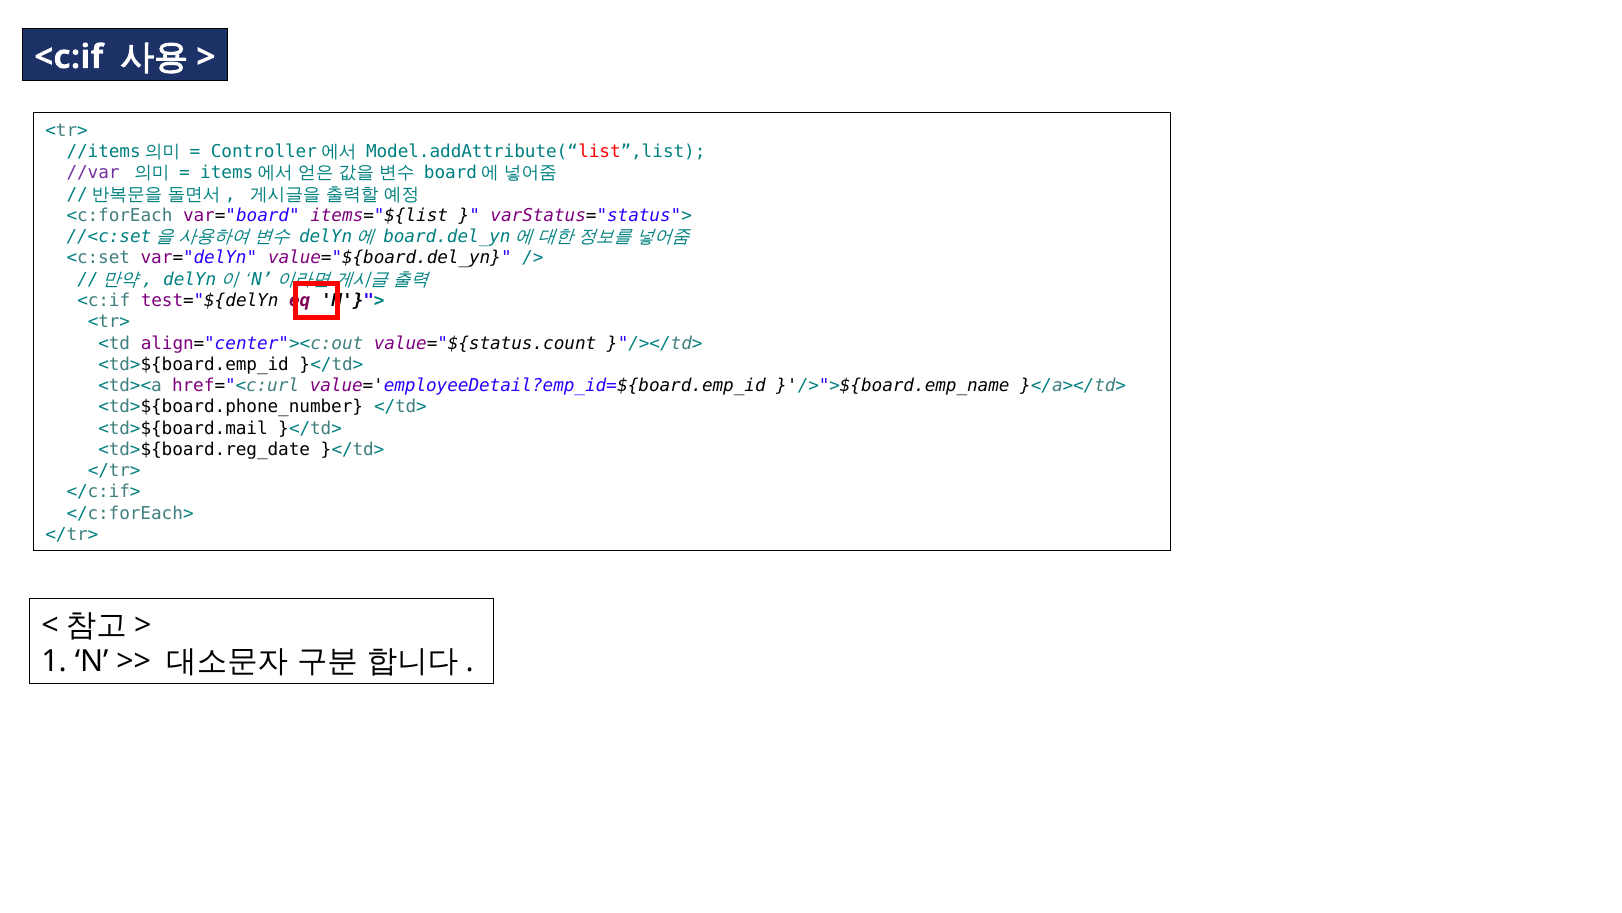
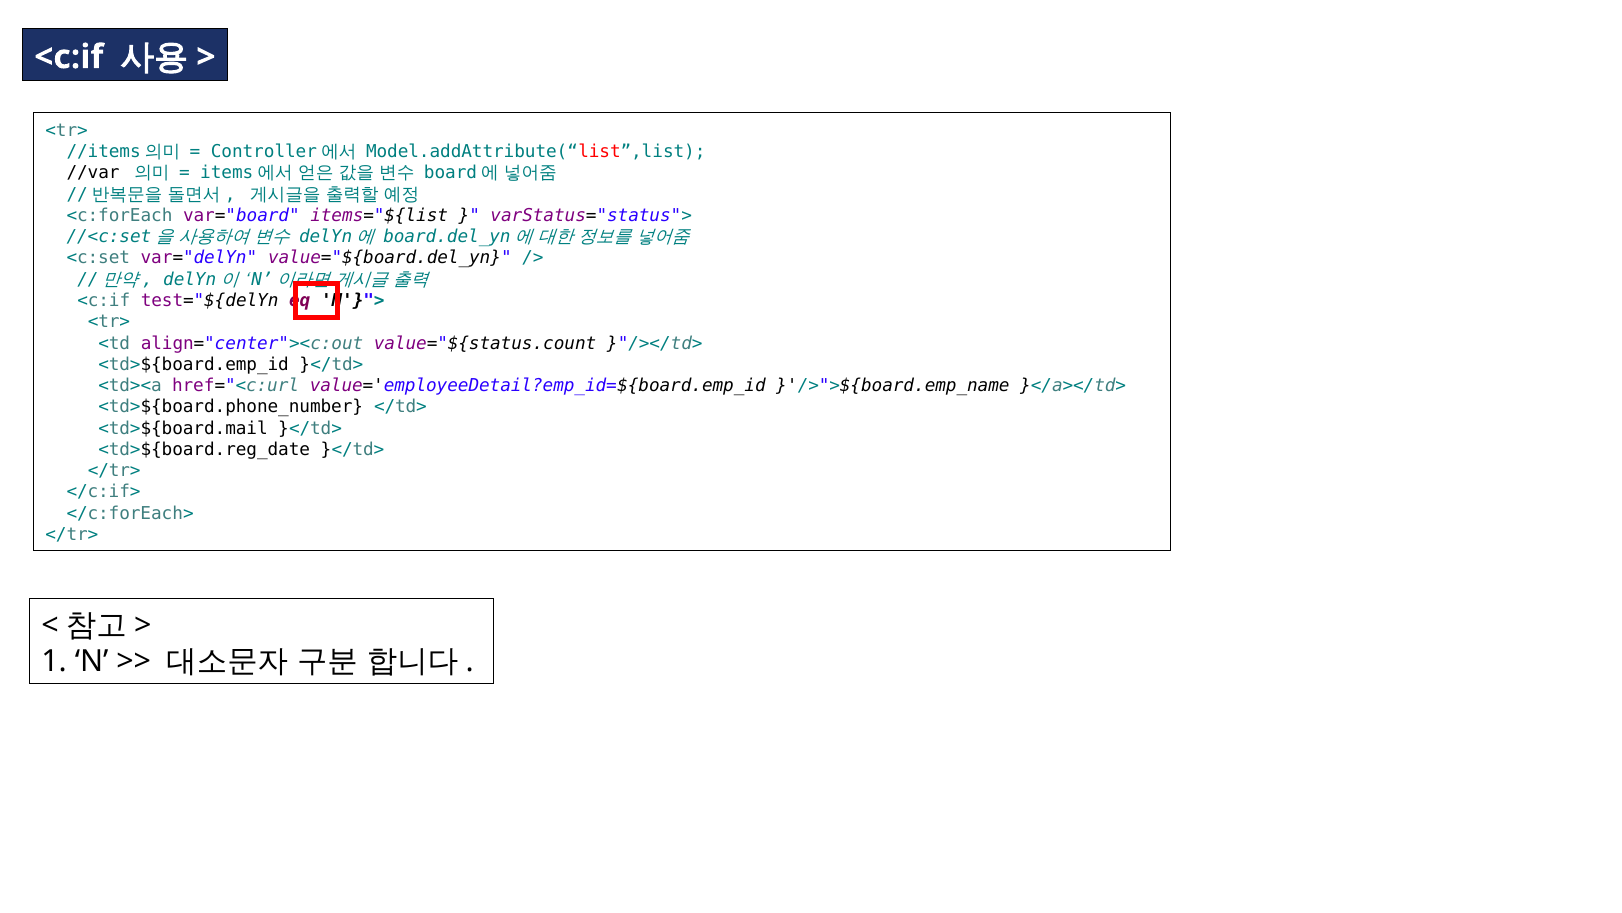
//var colour: purple -> black (93, 173)
